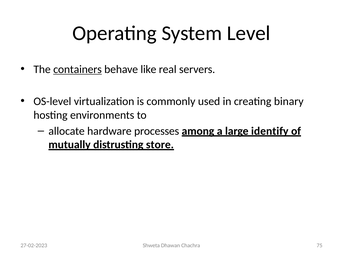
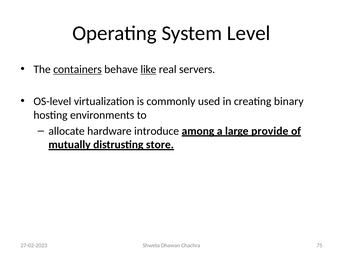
like underline: none -> present (148, 69)
processes: processes -> introduce (157, 131)
identify: identify -> provide (270, 131)
